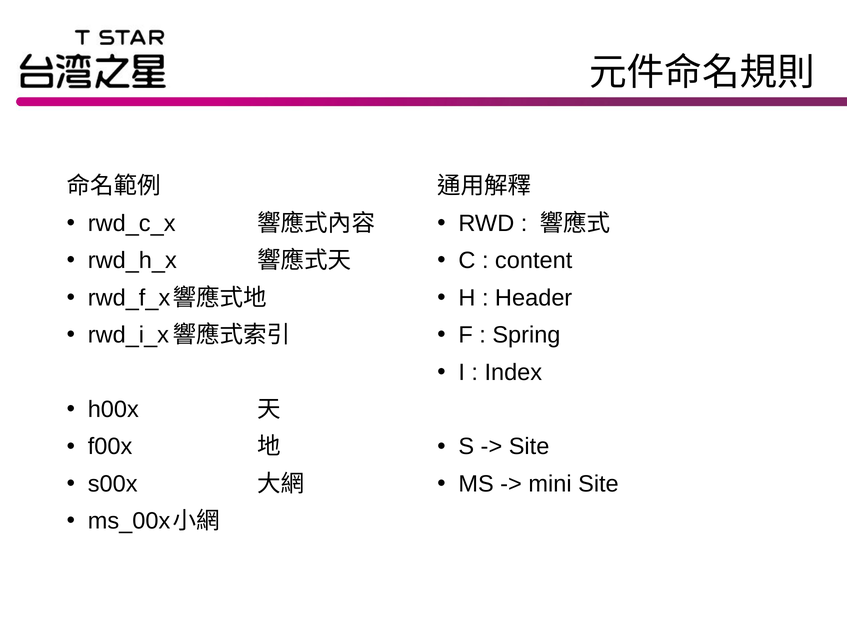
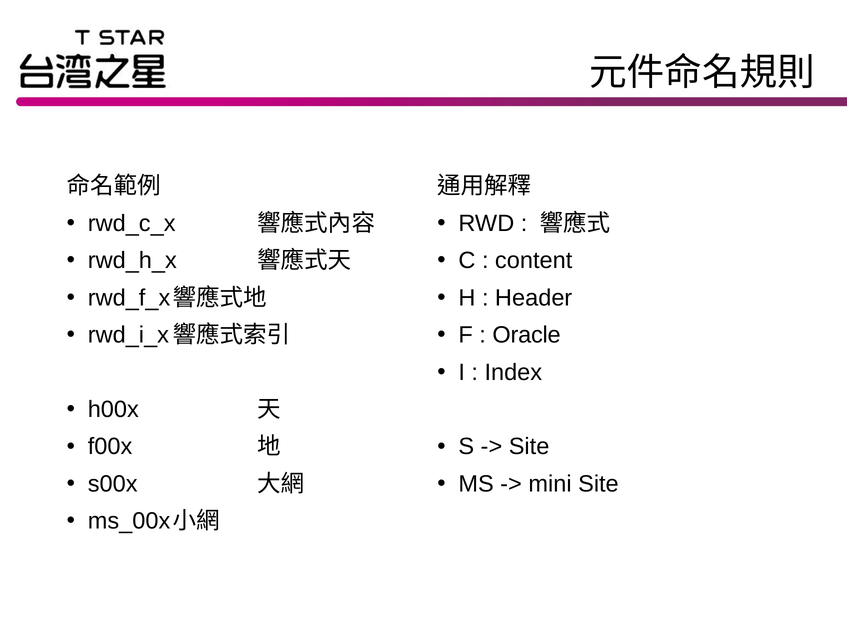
Spring: Spring -> Oracle (527, 335)
